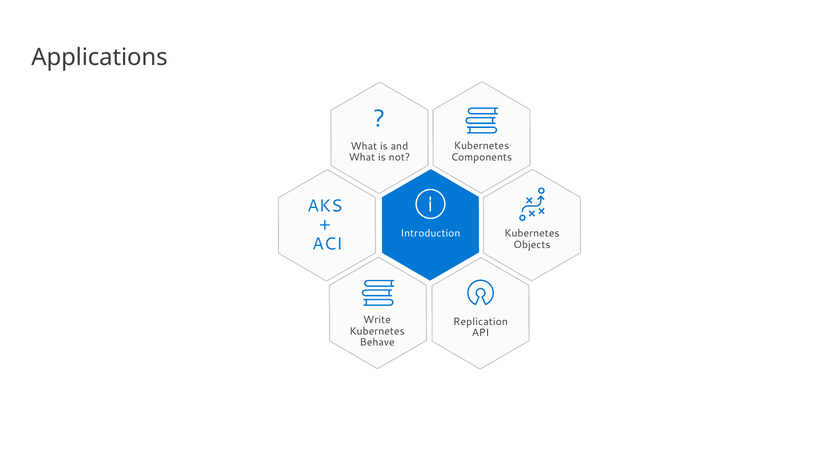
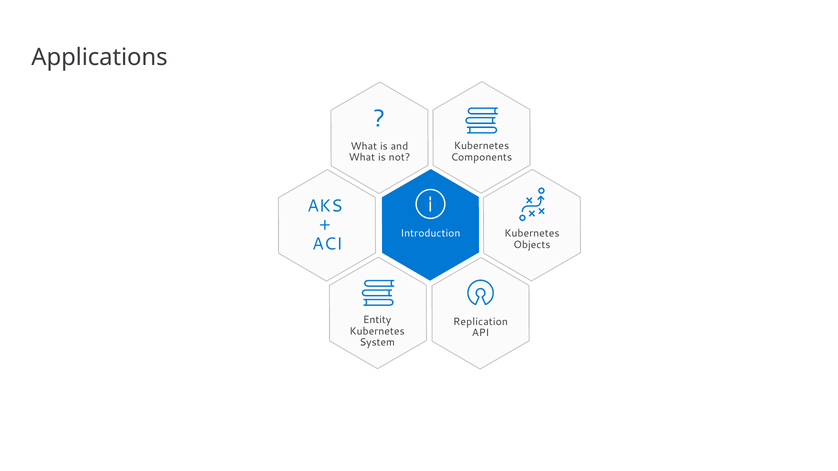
Write: Write -> Entity (377, 320)
Behave: Behave -> System (377, 343)
